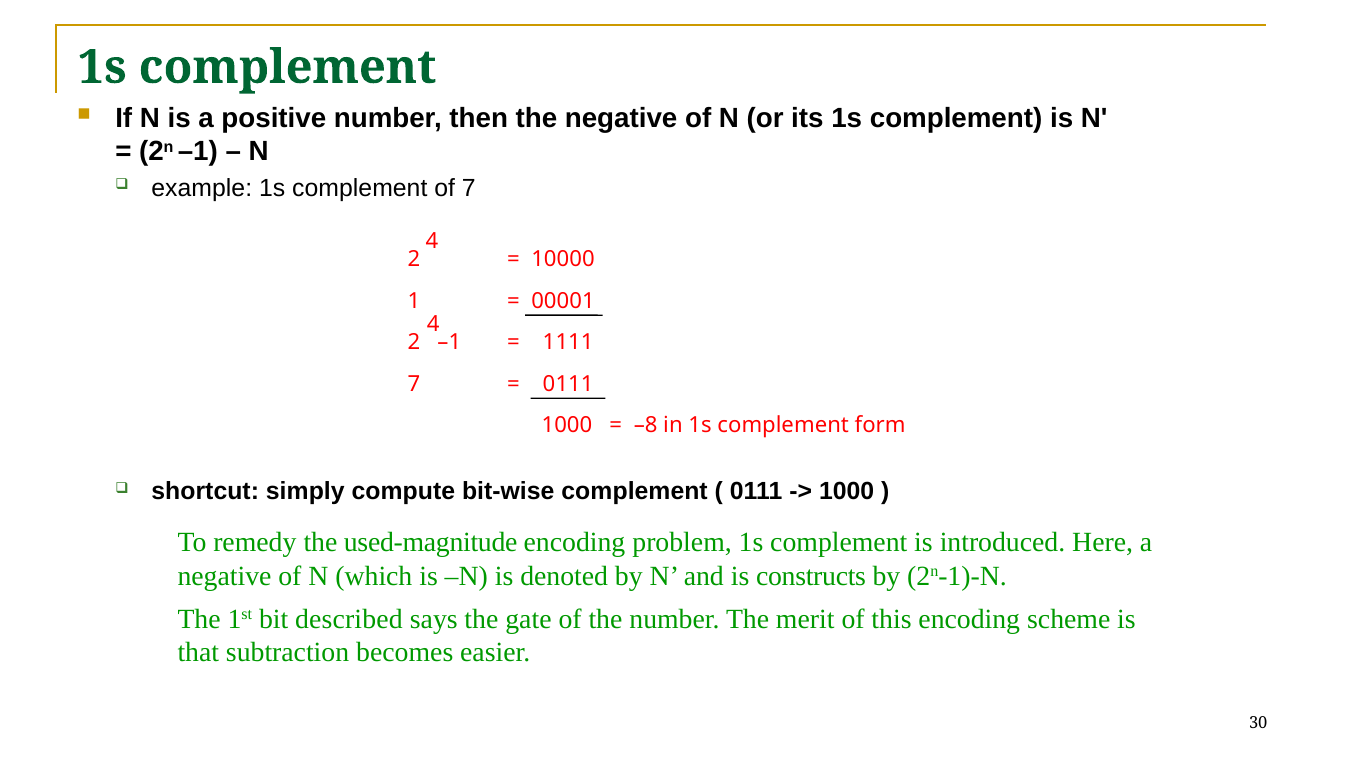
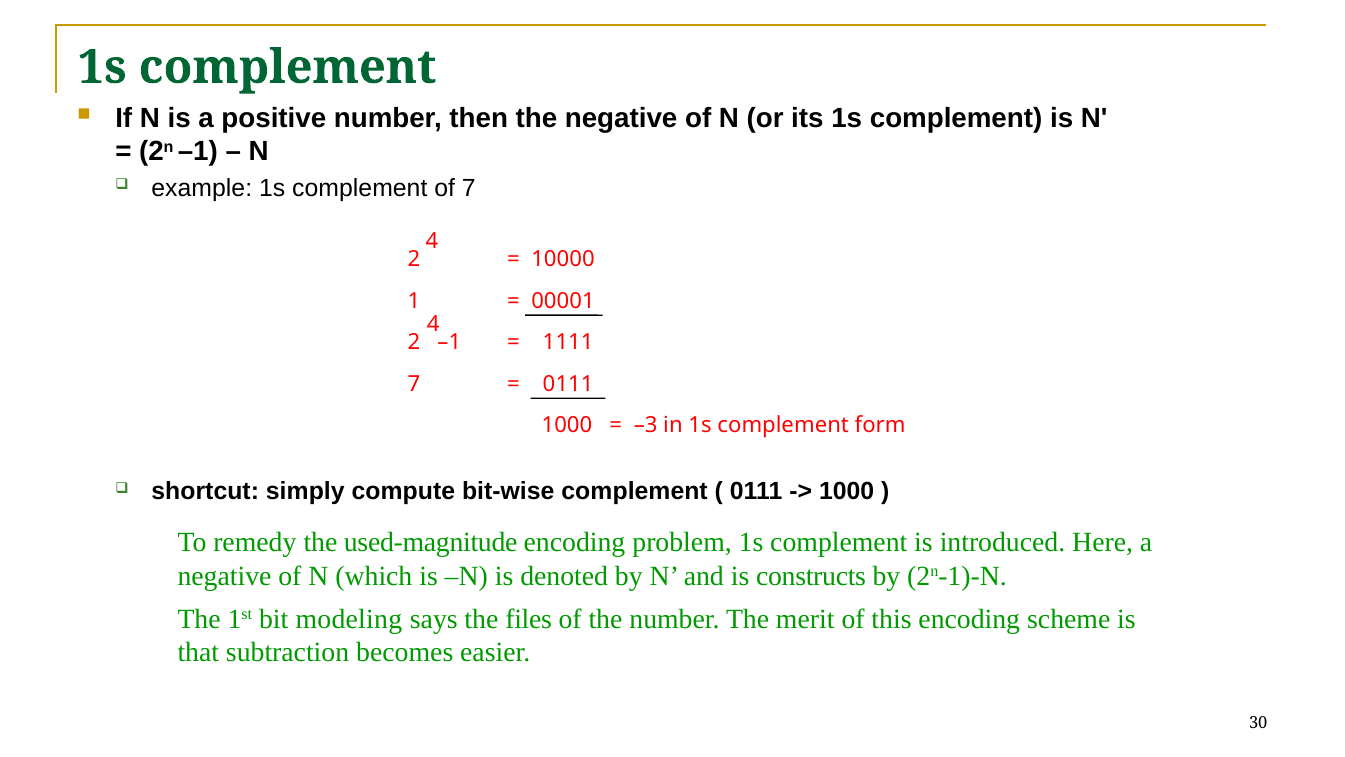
–8: –8 -> –3 (646, 425)
described: described -> modeling (349, 619)
gate: gate -> files (529, 619)
